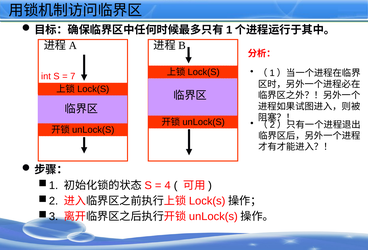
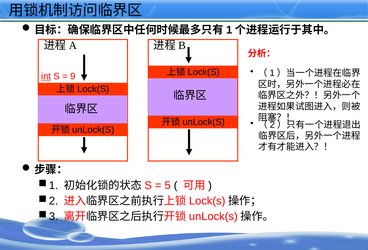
int underline: none -> present (46, 76)
7: 7 -> 9 (73, 76)
4: 4 -> 5 (168, 186)
